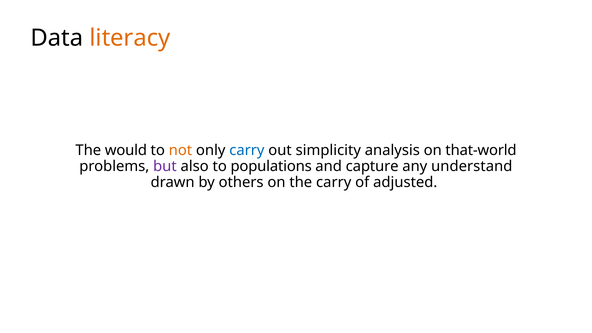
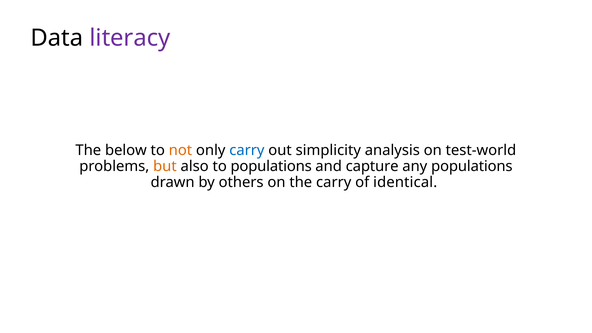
literacy colour: orange -> purple (130, 38)
would: would -> below (126, 150)
that-world: that-world -> test-world (481, 150)
but colour: purple -> orange (165, 166)
any understand: understand -> populations (472, 166)
adjusted: adjusted -> identical (405, 182)
